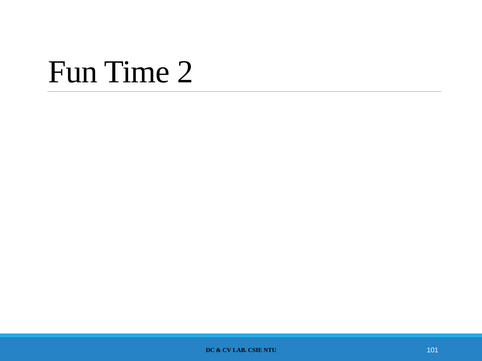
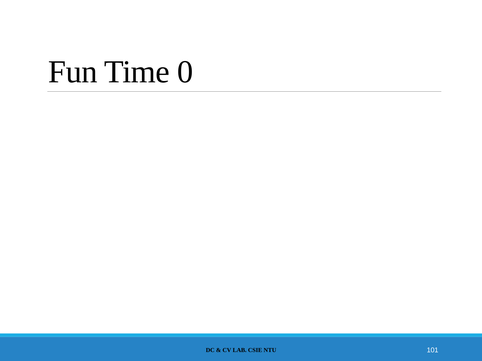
2: 2 -> 0 (185, 72)
